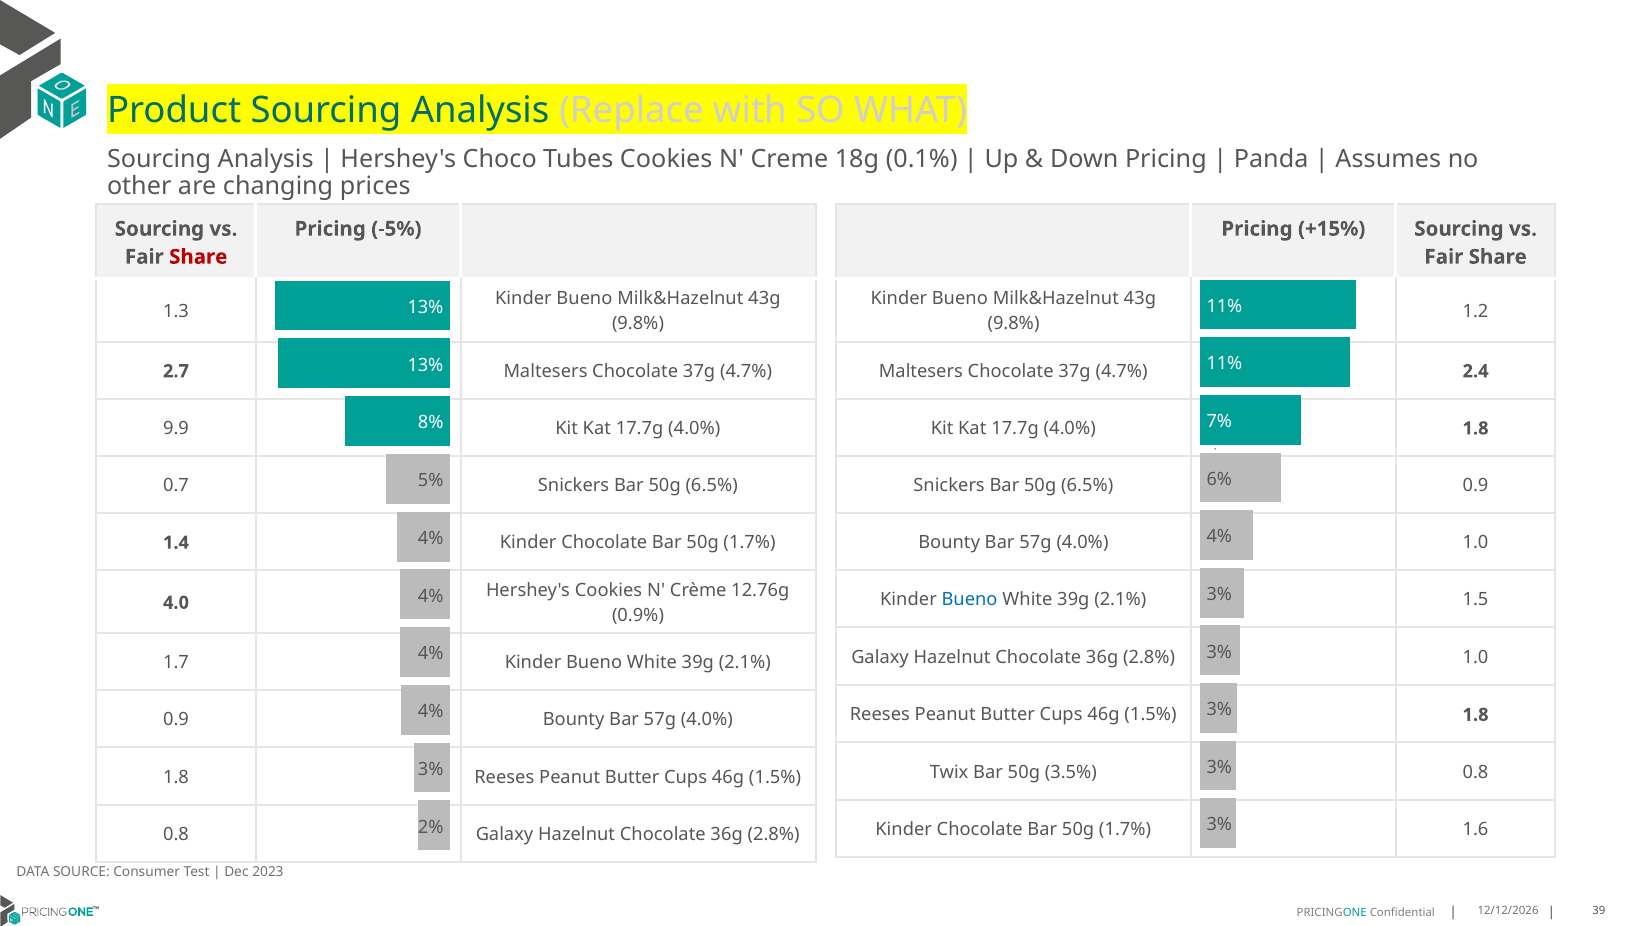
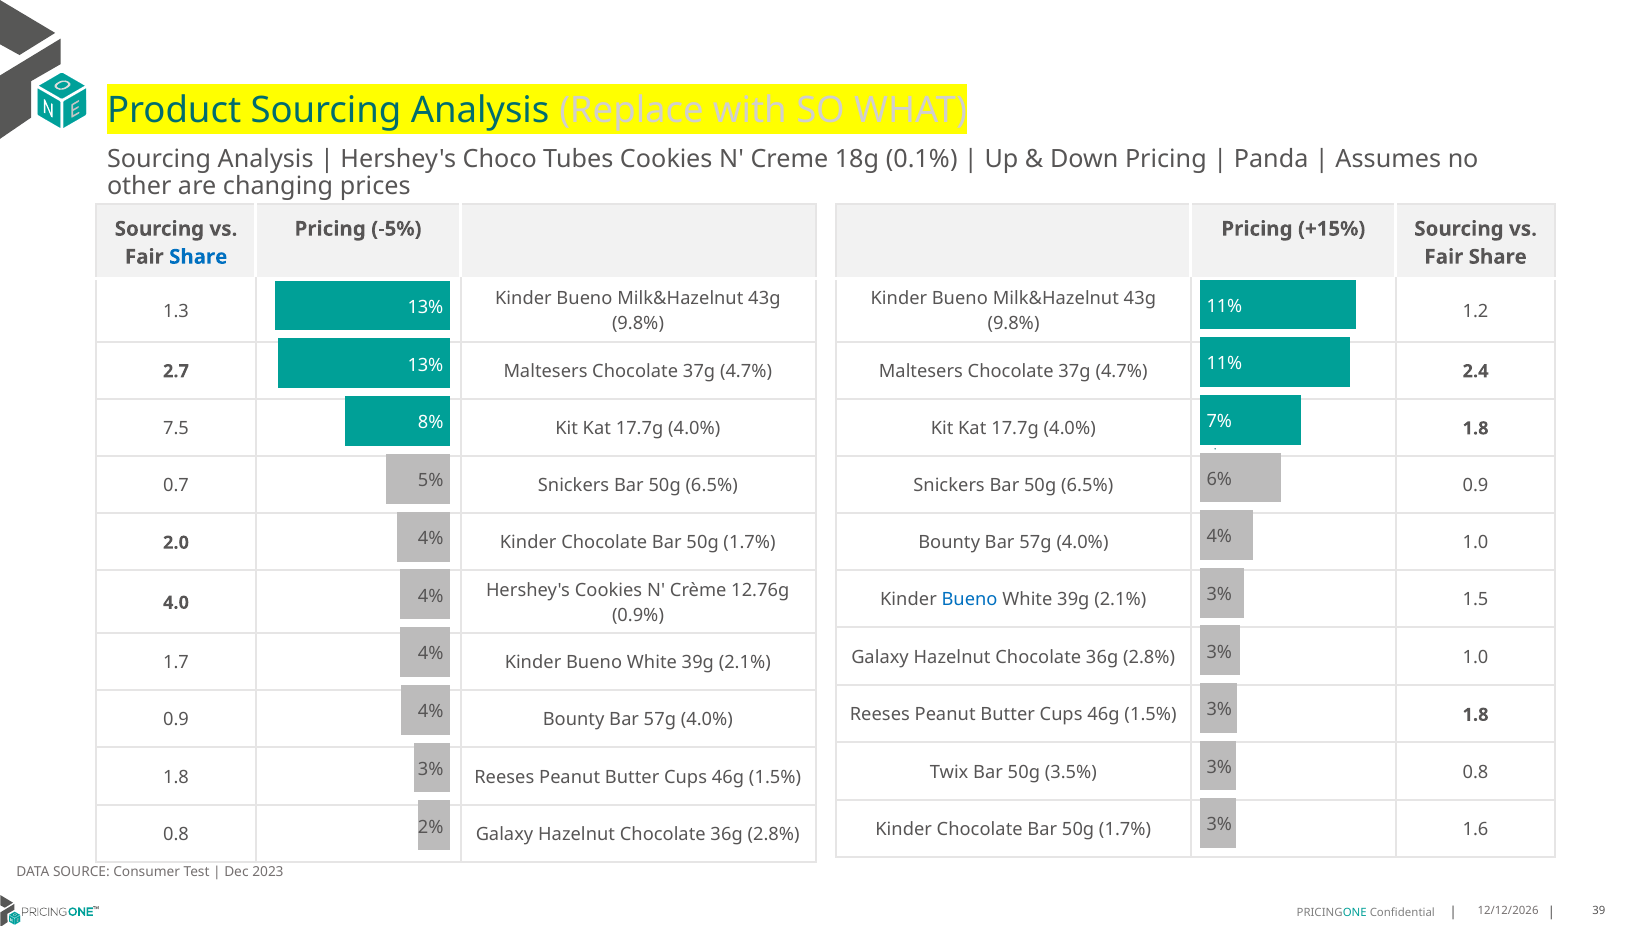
Share colour: red -> blue (198, 257)
9.9: 9.9 -> 7.5 (176, 428)
1.4: 1.4 -> 2.0 (176, 543)
